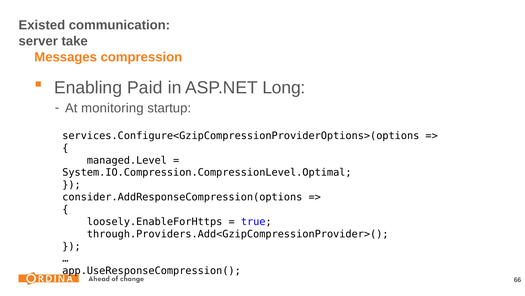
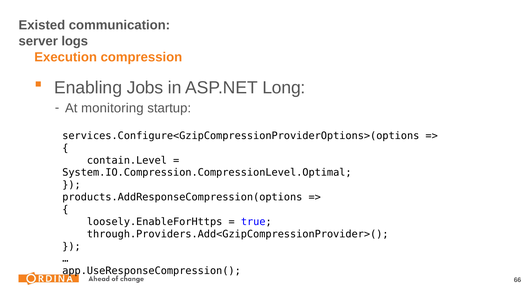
take: take -> logs (75, 41)
Messages: Messages -> Execution (66, 57)
Paid: Paid -> Jobs (145, 87)
managed.Level: managed.Level -> contain.Level (127, 160)
consider.AddResponseCompression(options: consider.AddResponseCompression(options -> products.AddResponseCompression(options (182, 197)
